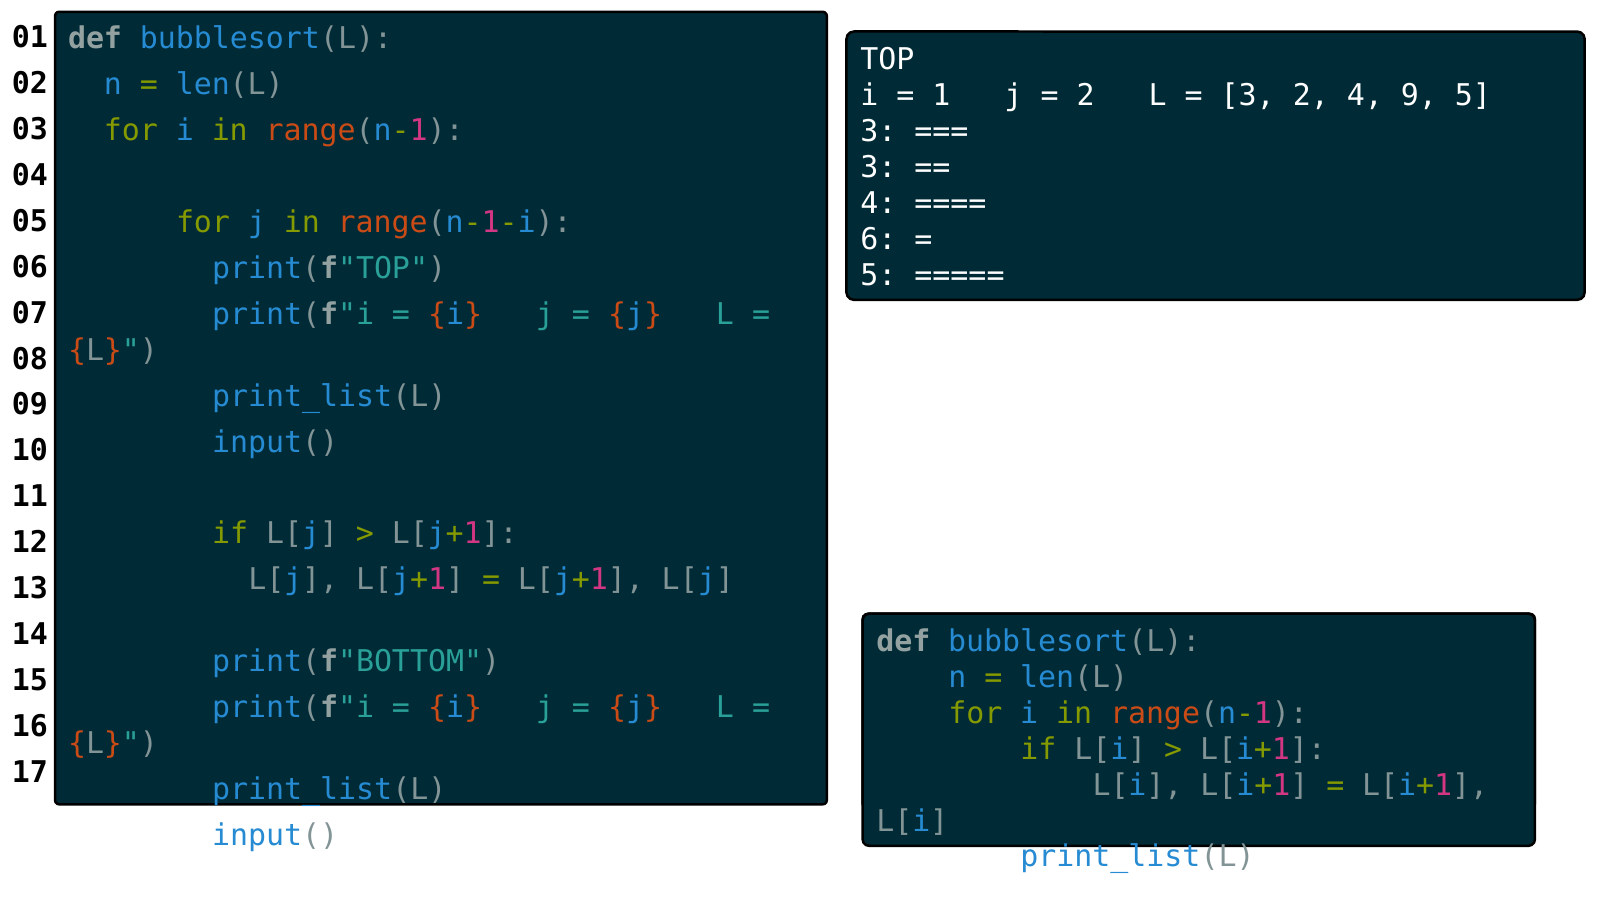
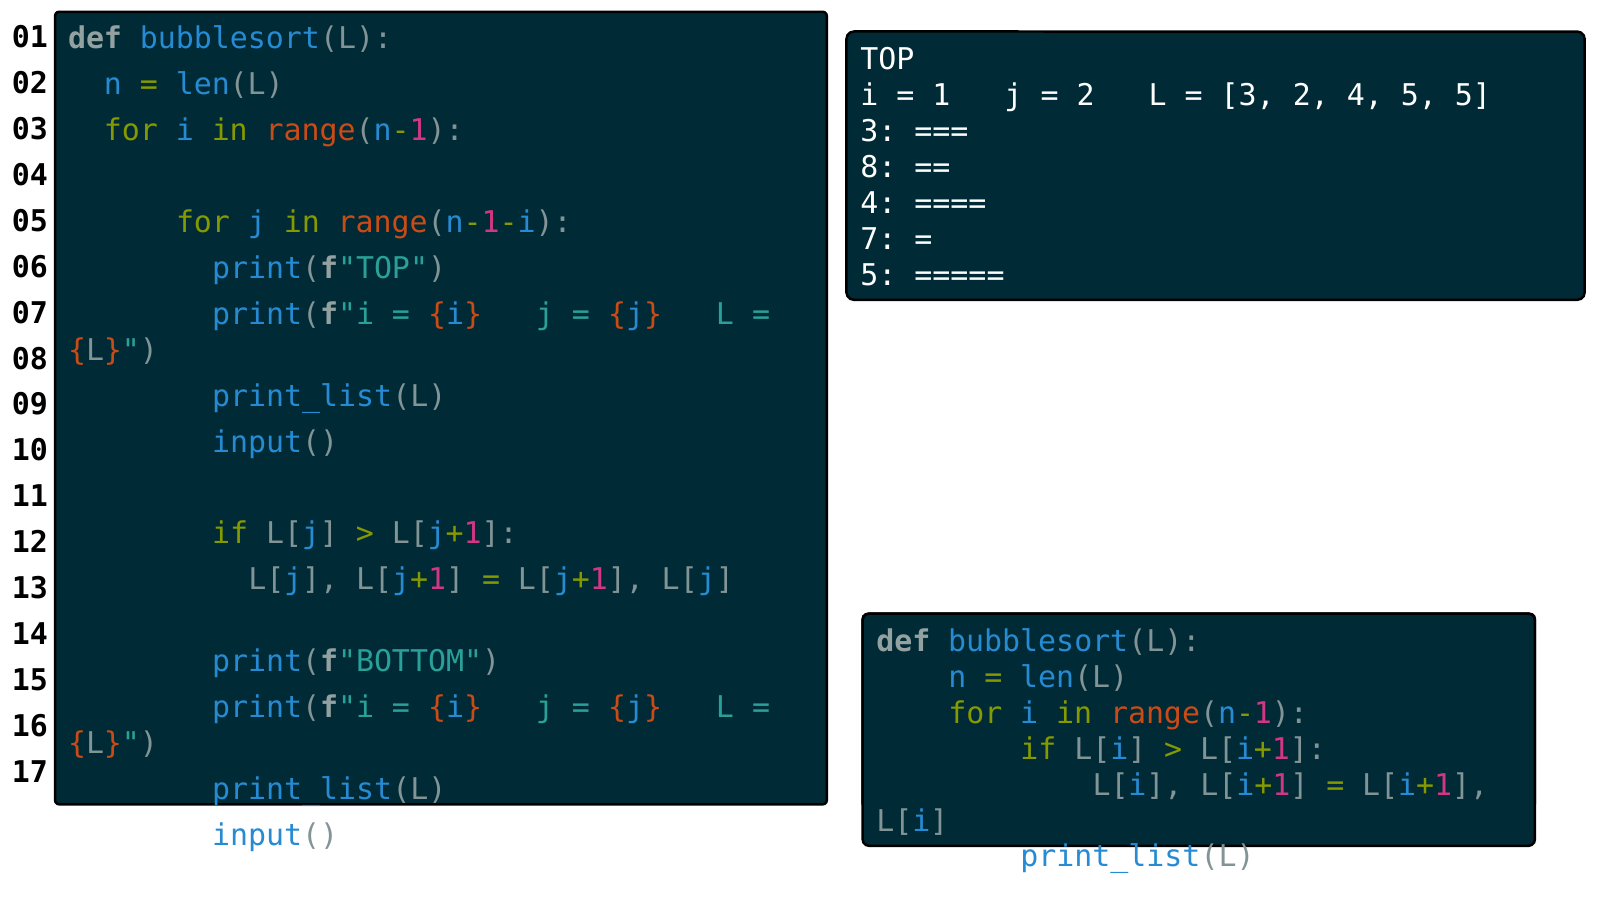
4 9: 9 -> 5 (1419, 96)
3: 3 -> 8 (878, 167)
6: 6 -> 7 (878, 239)
